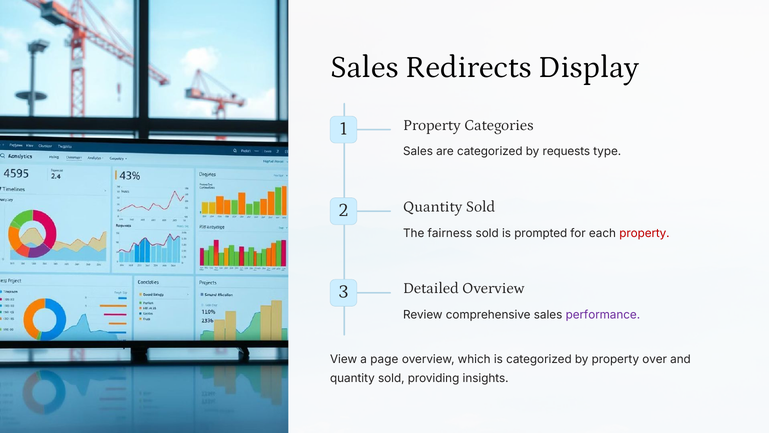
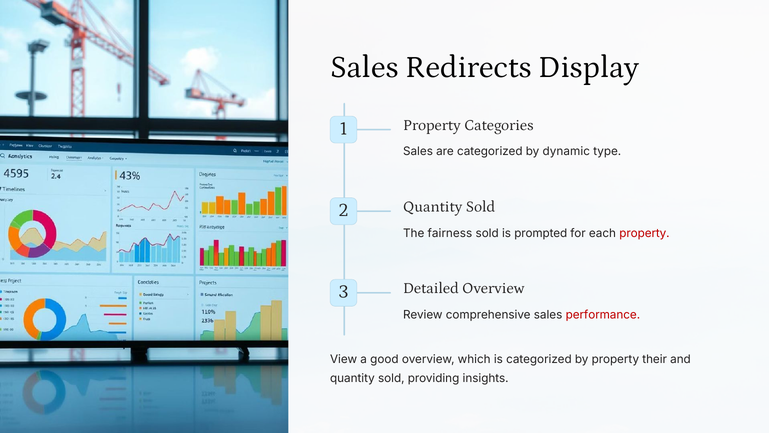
requests: requests -> dynamic (566, 151)
performance colour: purple -> red (603, 315)
page: page -> good (384, 359)
over: over -> their (655, 359)
